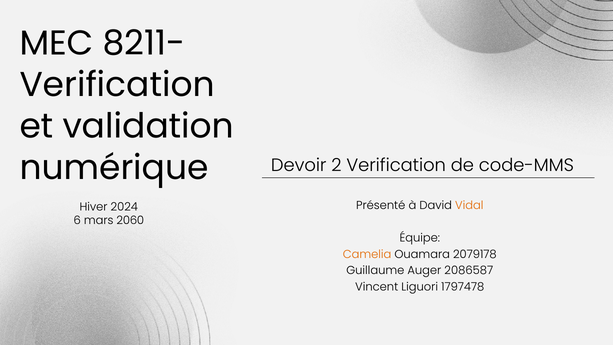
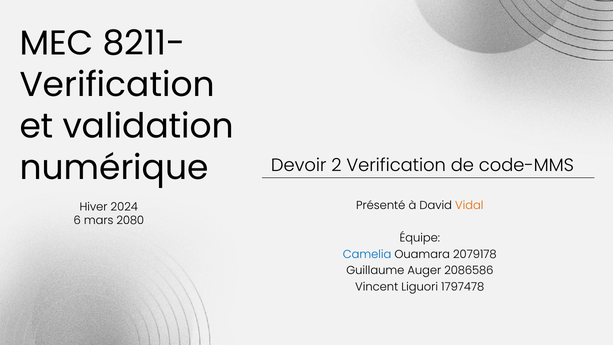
2060: 2060 -> 2080 (130, 220)
Camelia colour: orange -> blue (367, 254)
2086587: 2086587 -> 2086586 (469, 270)
